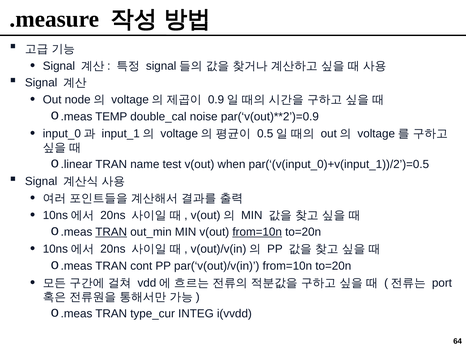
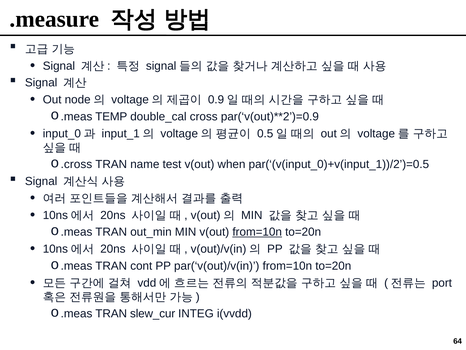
noise: noise -> cross (204, 116)
.linear: .linear -> .cross (76, 164)
TRAN underline: present -> none (111, 232)
type_cur: type_cur -> slew_cur (153, 313)
